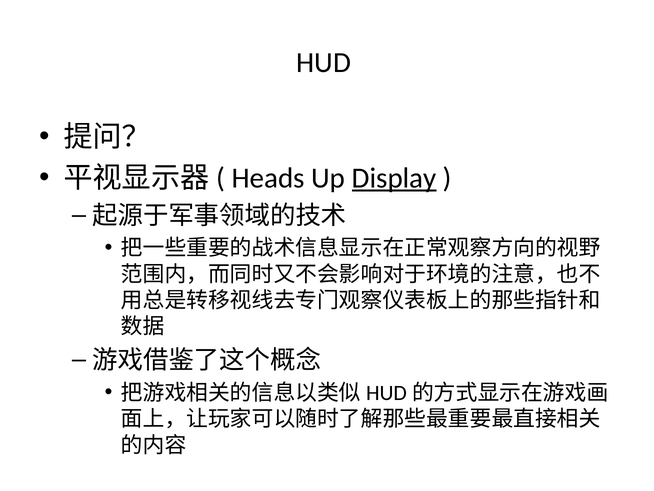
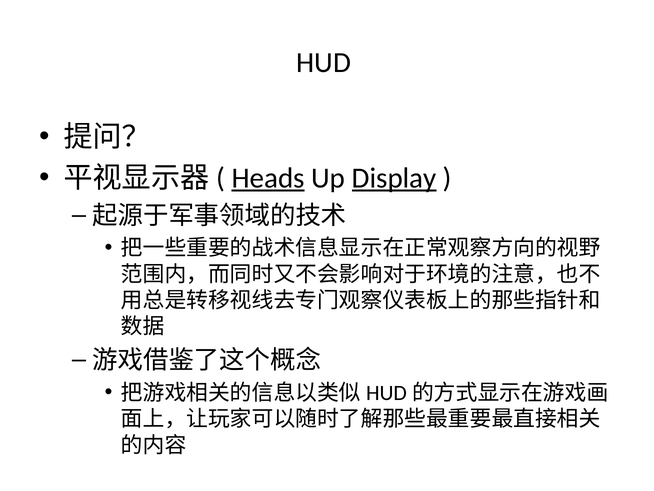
Heads underline: none -> present (268, 178)
